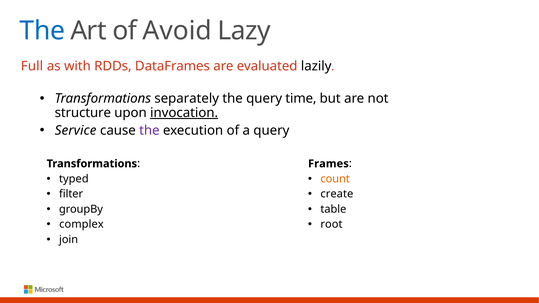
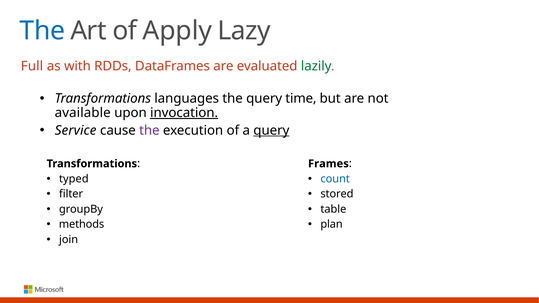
Avoid: Avoid -> Apply (177, 31)
lazily colour: black -> green (316, 66)
separately: separately -> languages (187, 99)
structure: structure -> available (83, 113)
query underline: none -> present (271, 130)
count colour: orange -> blue (335, 179)
create: create -> stored (337, 194)
complex: complex -> methods (82, 224)
root: root -> plan (332, 224)
